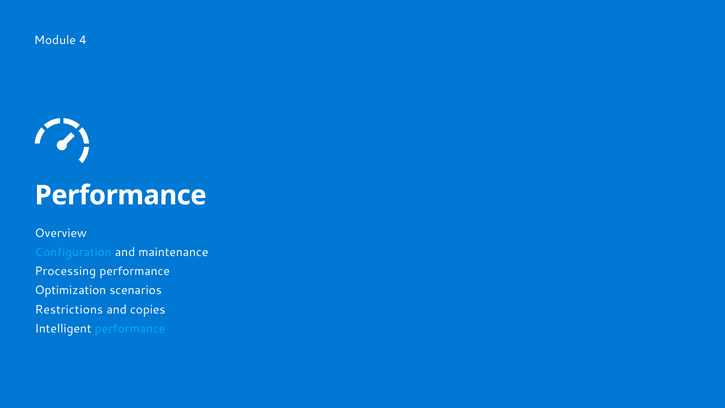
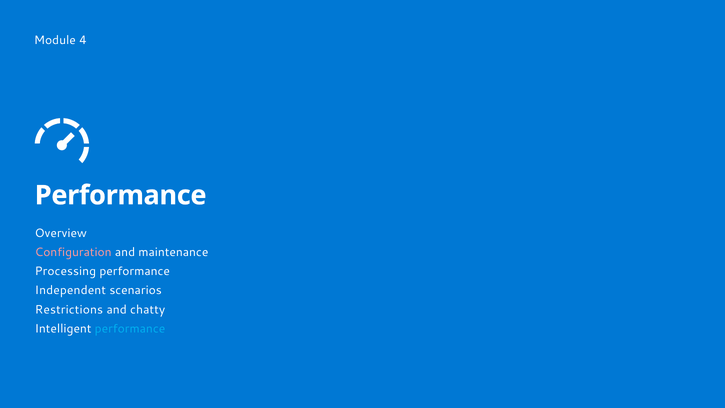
Configuration colour: light blue -> pink (73, 252)
Optimization: Optimization -> Independent (70, 290)
copies: copies -> chatty (148, 309)
